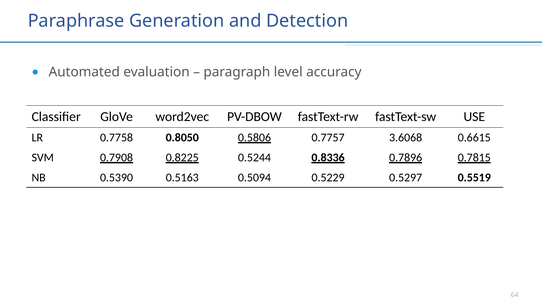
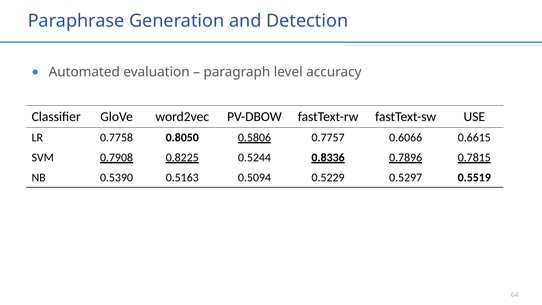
3.6068: 3.6068 -> 0.6066 (406, 138)
